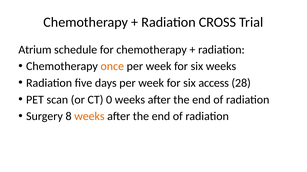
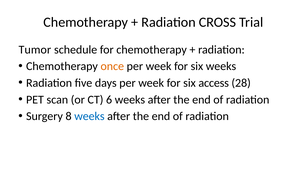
Atrium: Atrium -> Tumor (35, 50)
0: 0 -> 6 (109, 100)
weeks colour: orange -> blue (89, 117)
